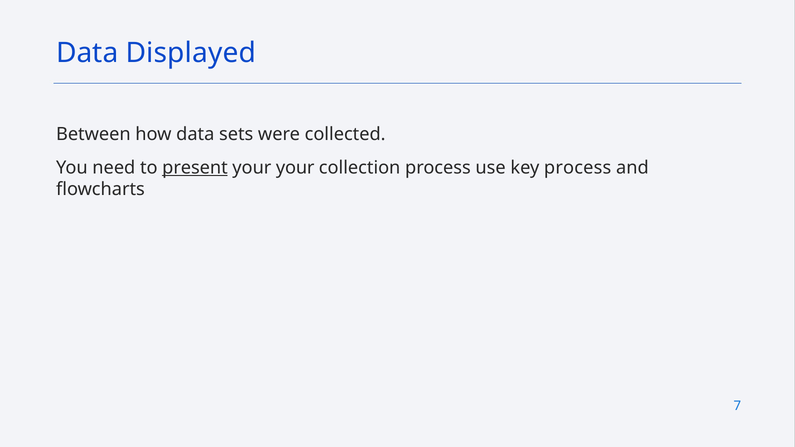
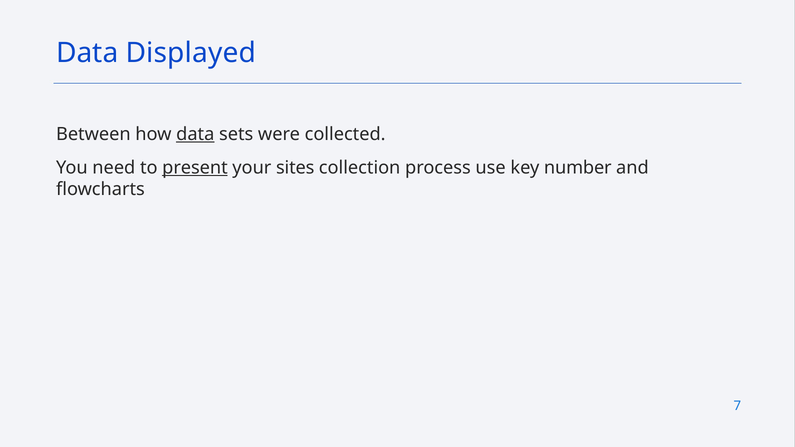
data underline: none -> present (195, 134)
your your: your -> sites (295, 168)
key process: process -> number (578, 168)
